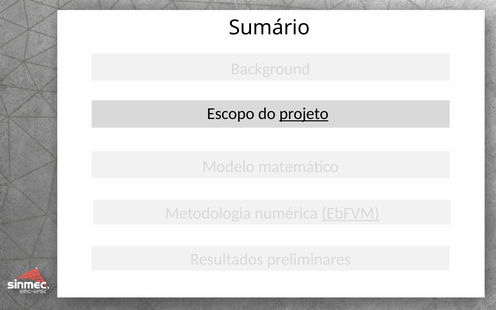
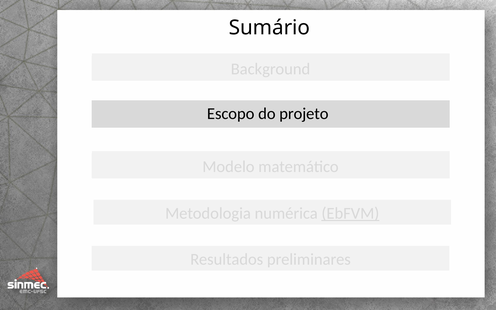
projeto underline: present -> none (304, 114)
